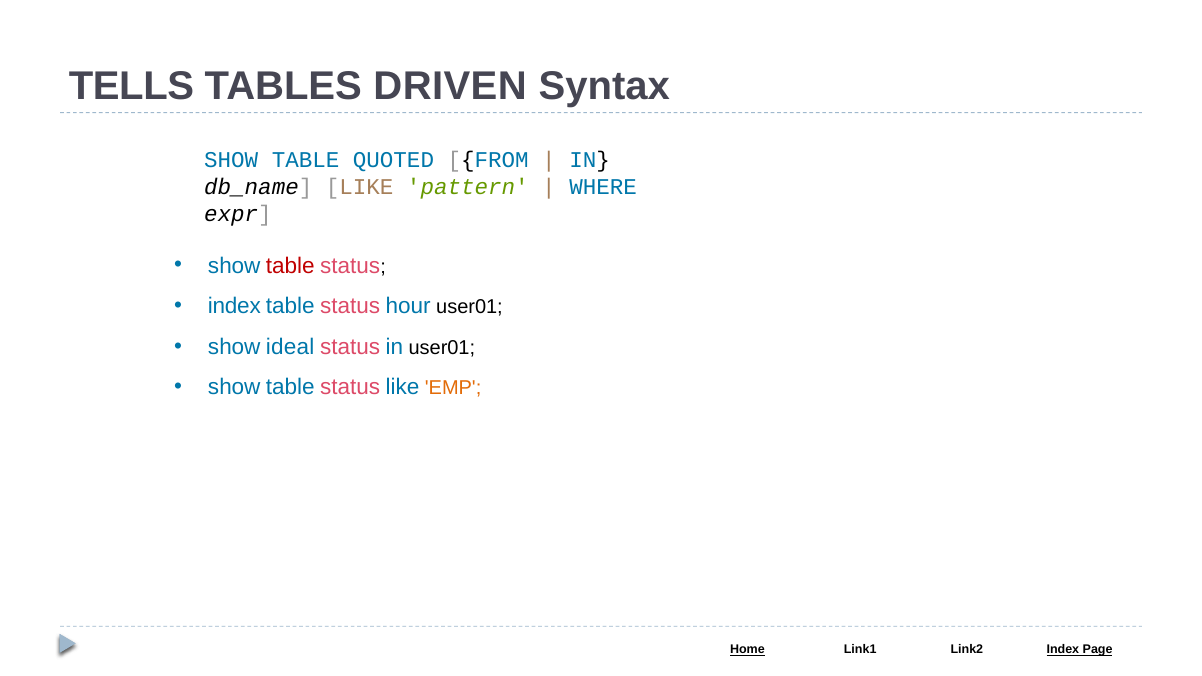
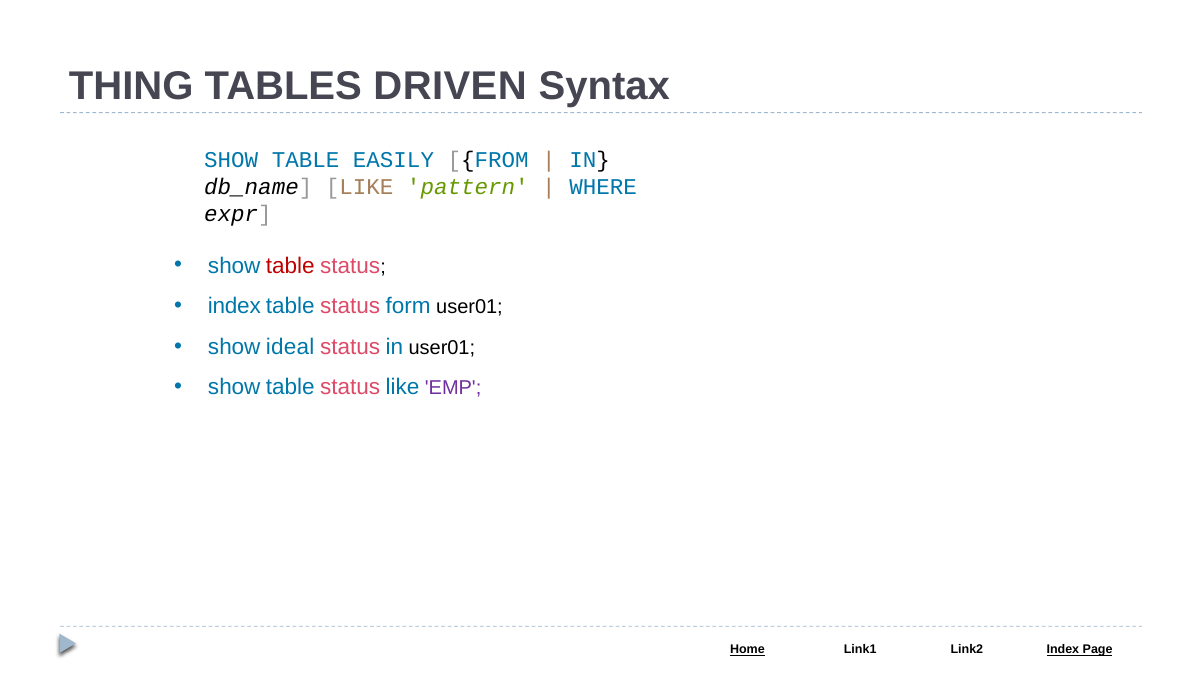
TELLS: TELLS -> THING (131, 86)
QUOTED: QUOTED -> EASILY (393, 160)
hour: hour -> form (408, 306)
EMP colour: orange -> purple (453, 388)
